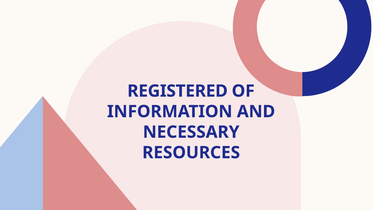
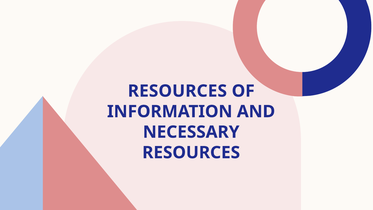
REGISTERED: REGISTERED -> RESOURCES (177, 91)
